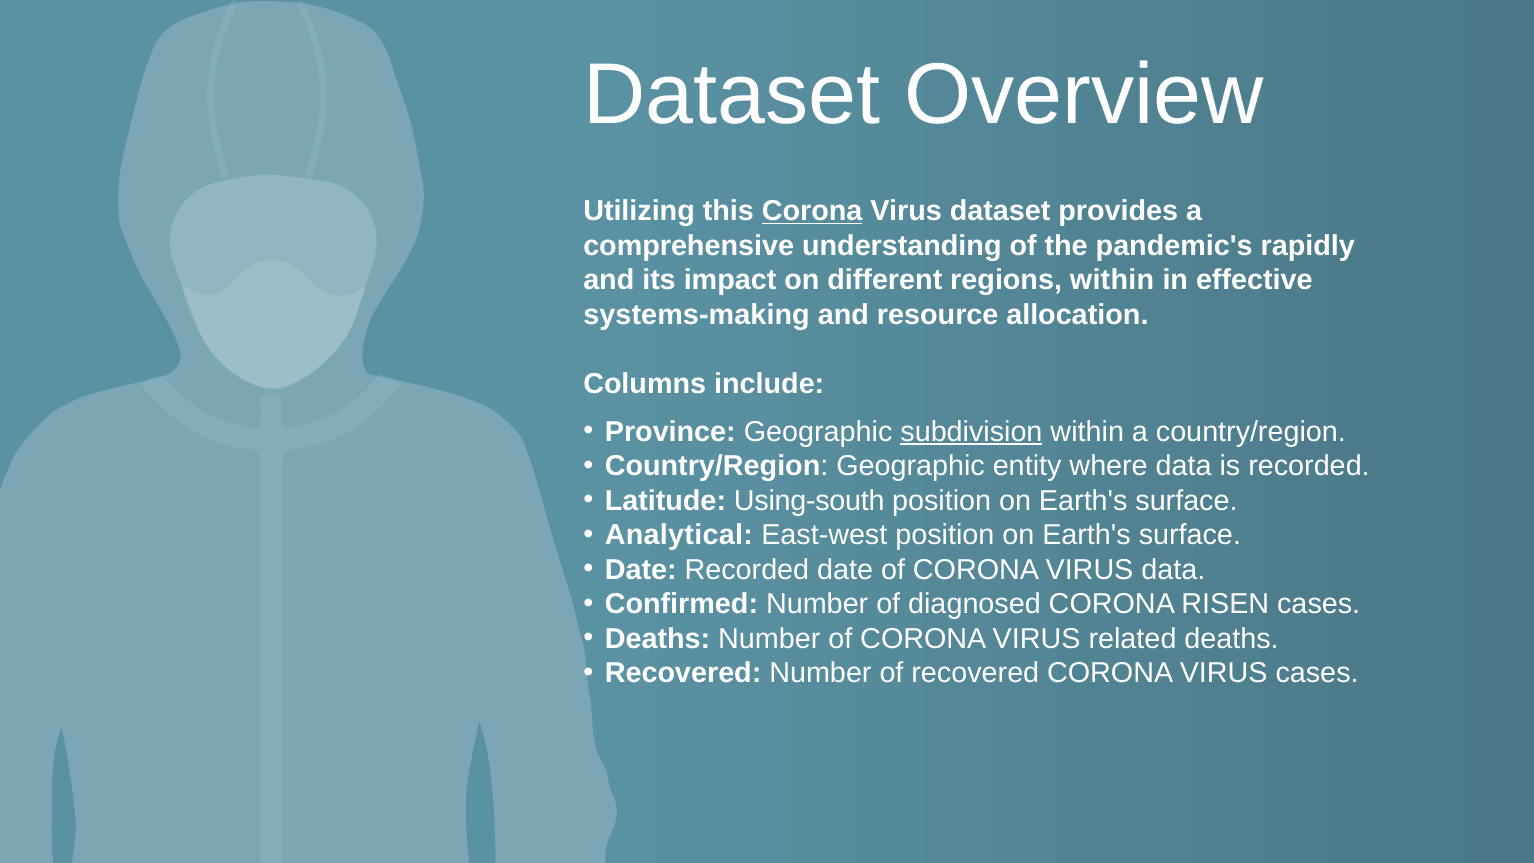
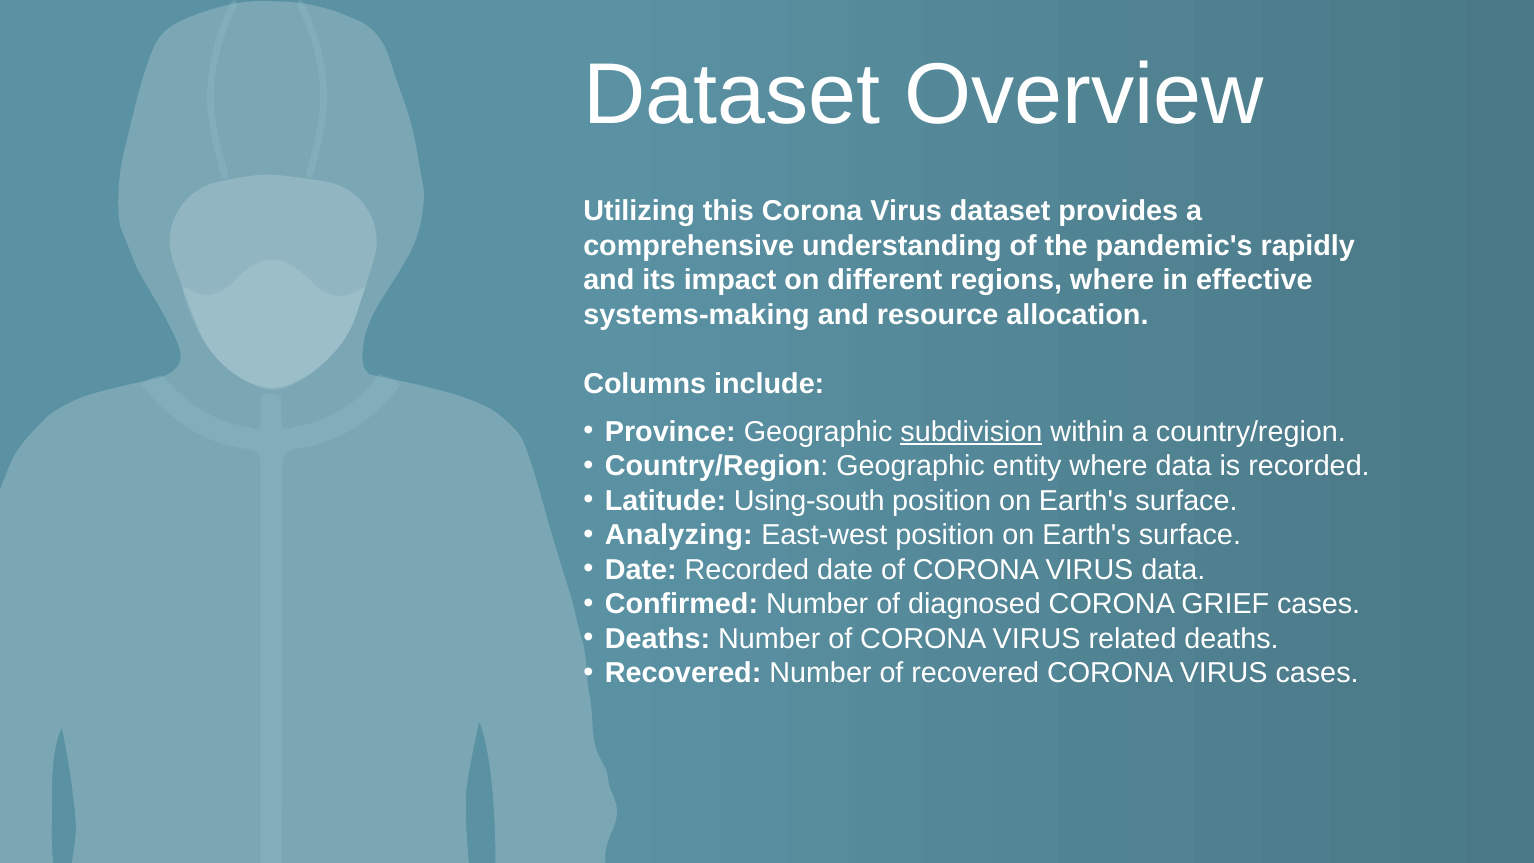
Corona underline: present -> none (812, 211)
regions within: within -> where (1112, 280)
Analytical: Analytical -> Analyzing (679, 535)
RISEN: RISEN -> GRIEF (1225, 604)
